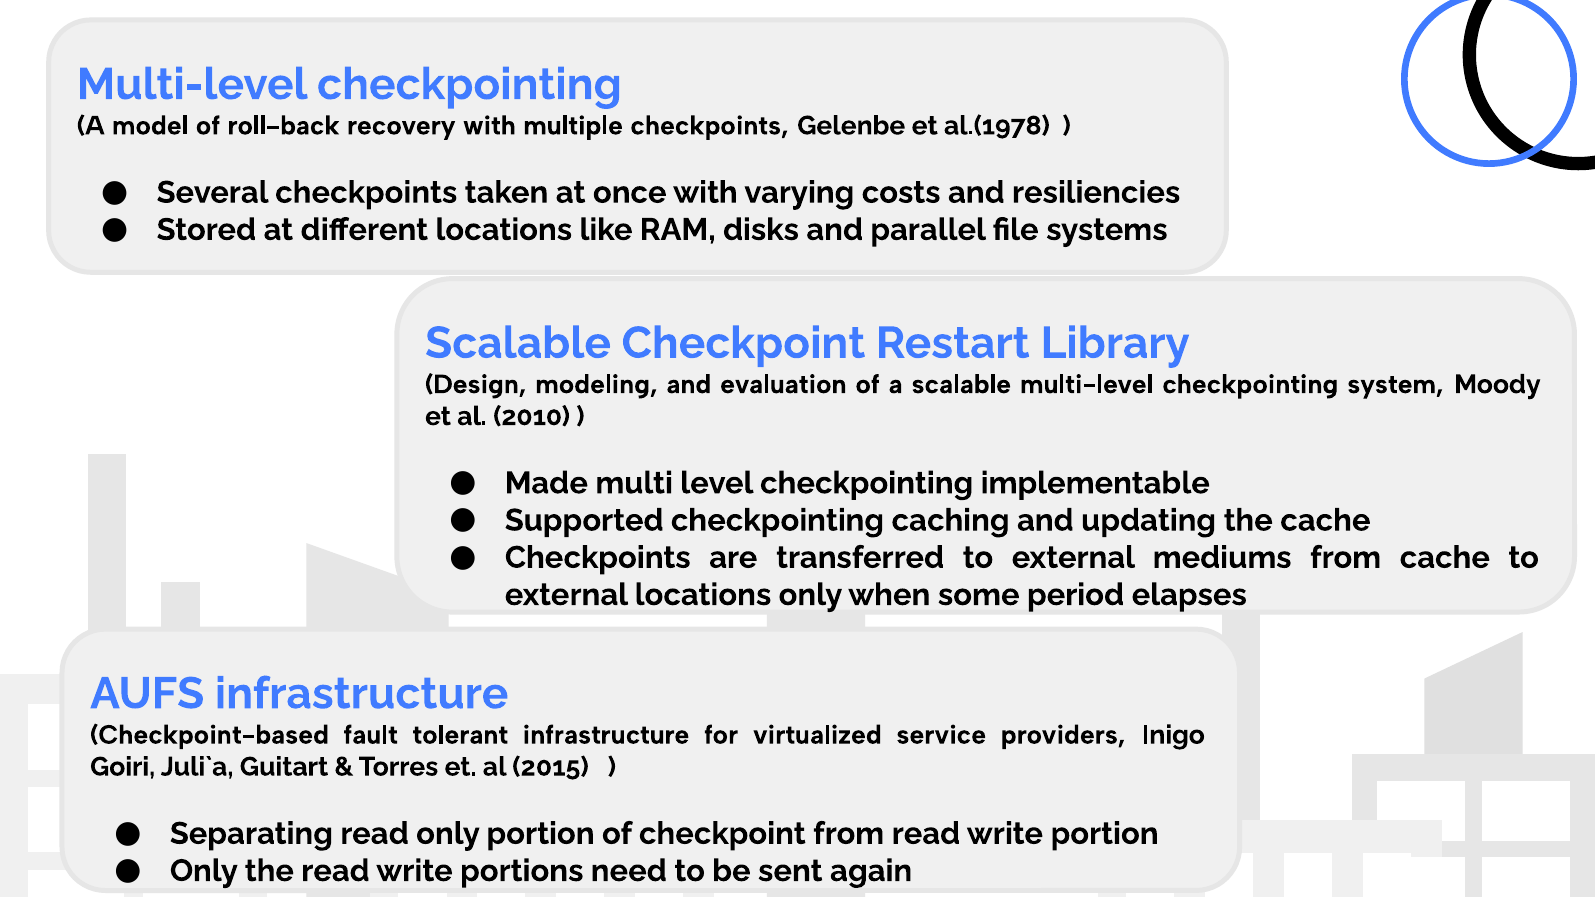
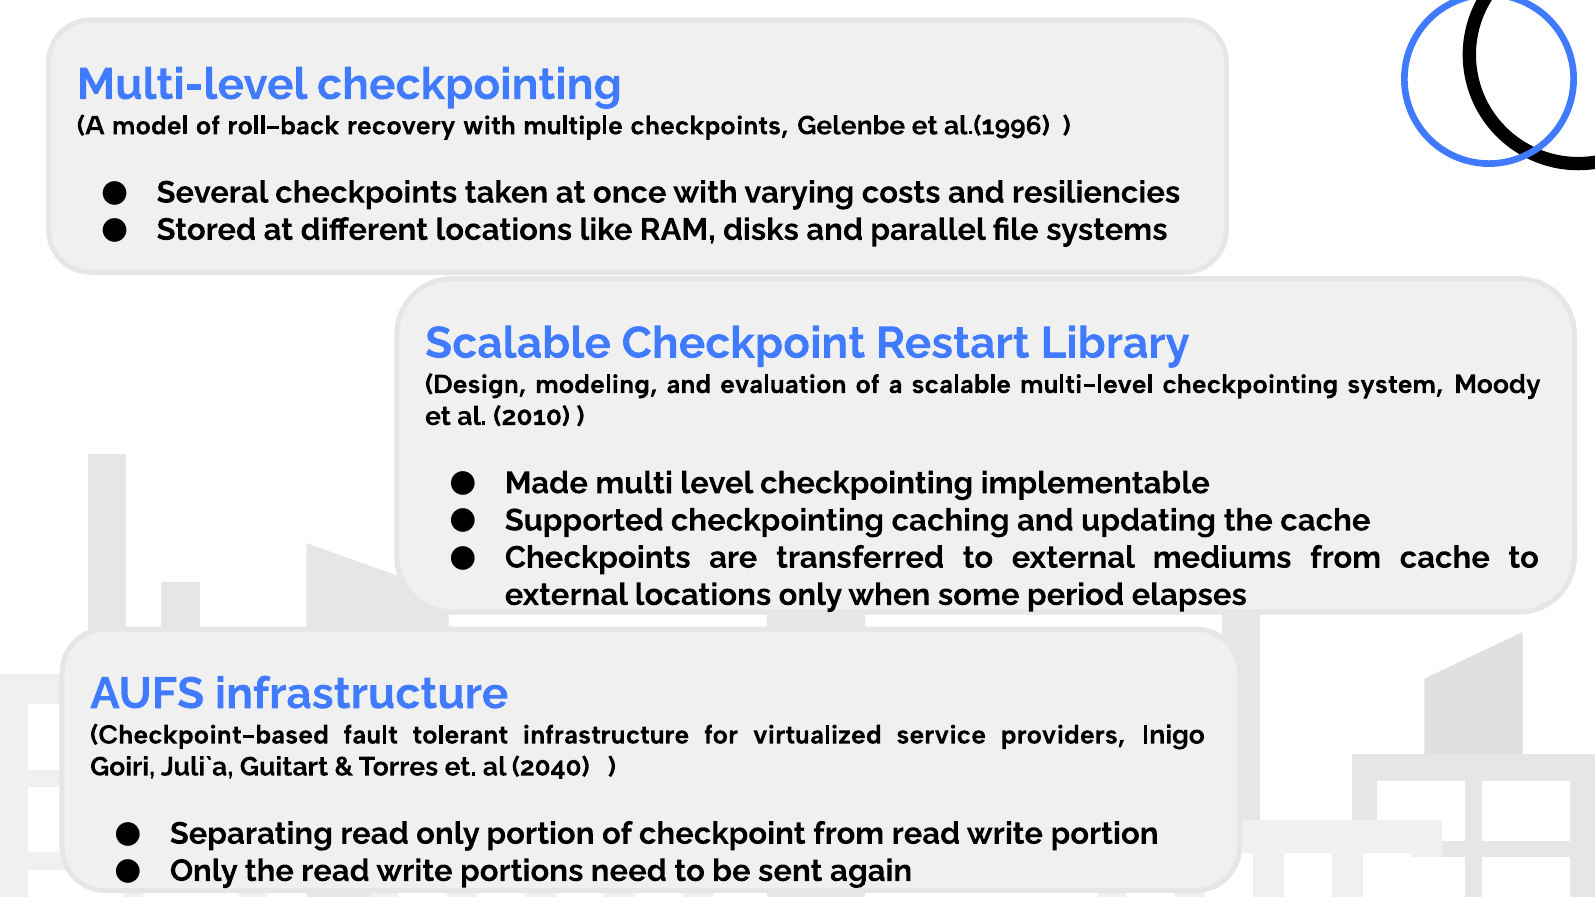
al.(1978: al.(1978 -> al.(1996 (997, 126)
2015: 2015 -> 2040 (551, 767)
